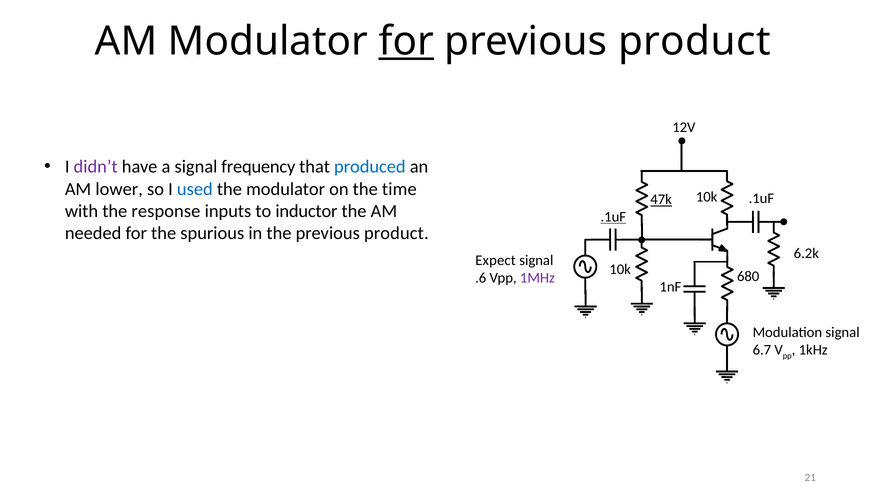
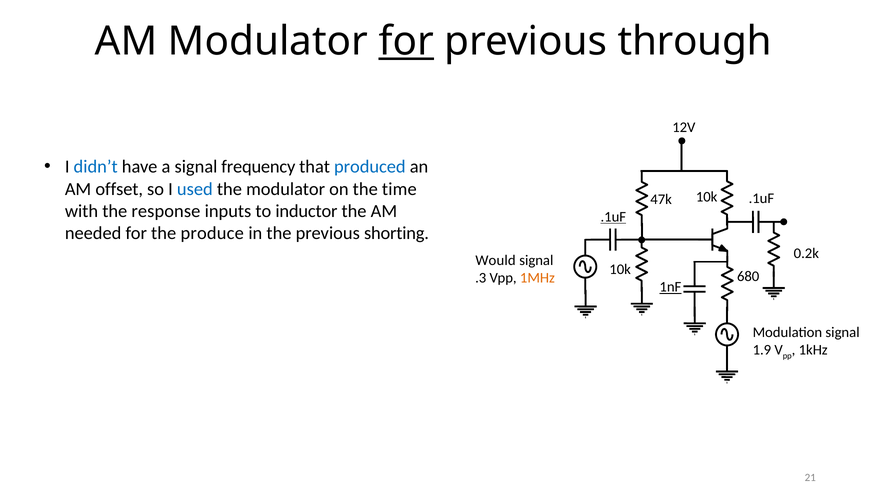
product: product -> through (695, 41)
didn’t colour: purple -> blue (96, 167)
lower: lower -> offset (119, 189)
47k underline: present -> none (661, 200)
spurious: spurious -> produce (212, 233)
the previous product: product -> shorting (396, 233)
6.2k: 6.2k -> 0.2k (806, 254)
Expect: Expect -> Would (496, 260)
.6: .6 -> .3 (481, 278)
1MHz colour: purple -> orange (537, 278)
1nF underline: none -> present (670, 287)
6.7: 6.7 -> 1.9 (762, 350)
